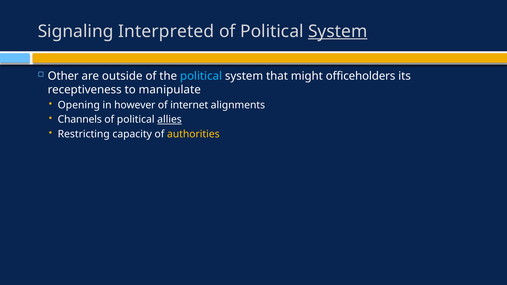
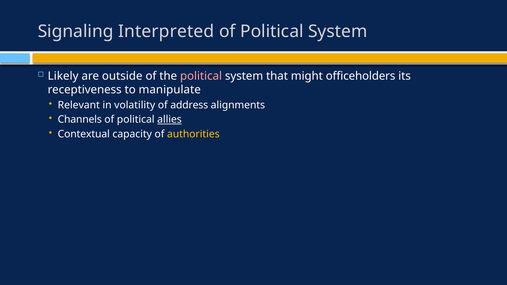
System underline: present -> none (338, 31)
Other: Other -> Likely (63, 76)
political colour: light blue -> pink (201, 76)
Opening: Opening -> Relevant (79, 105)
however: however -> volatility (135, 105)
internet: internet -> address (189, 105)
Restricting: Restricting -> Contextual (84, 134)
